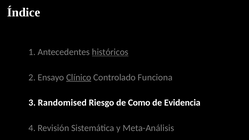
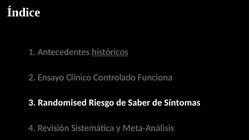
Clínico underline: present -> none (79, 77)
Como: Como -> Saber (139, 103)
Evidencia: Evidencia -> Síntomas (182, 103)
